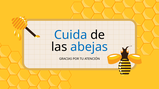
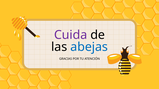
Cuida colour: blue -> purple (71, 35)
